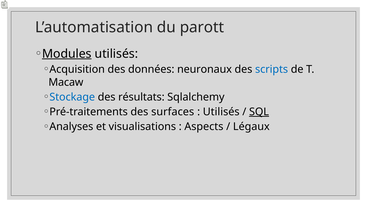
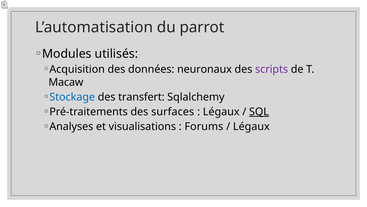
parott: parott -> parrot (202, 27)
Modules underline: present -> none (67, 54)
scripts colour: blue -> purple (272, 69)
résultats: résultats -> transfert (141, 97)
Utilisés: Utilisés -> Légaux (221, 112)
Aspects: Aspects -> Forums (204, 126)
